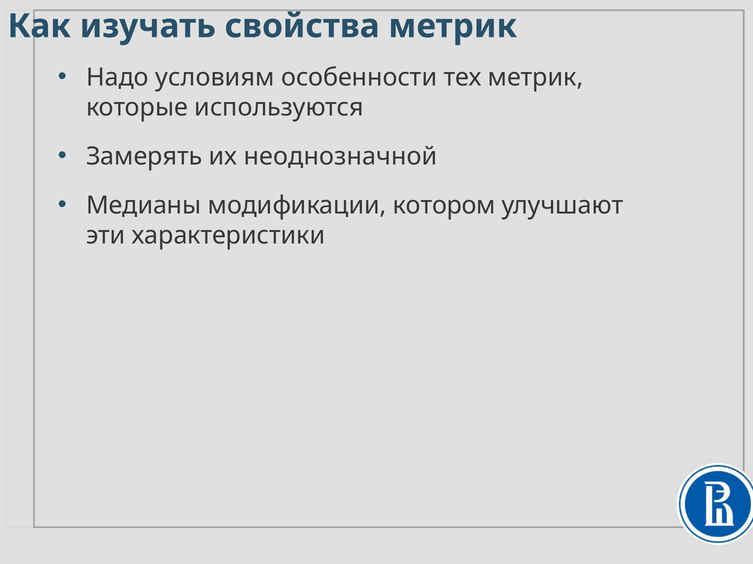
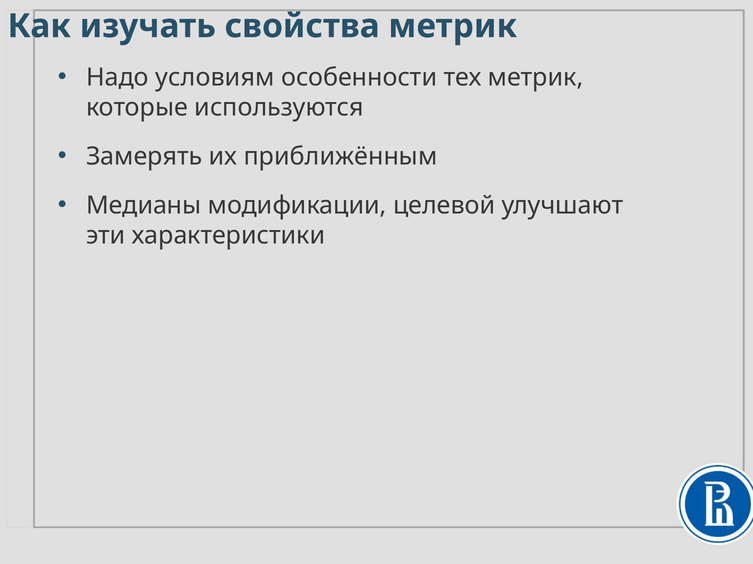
неоднозначной: неоднозначной -> приближённым (341, 157)
котором: котором -> целевой (444, 206)
